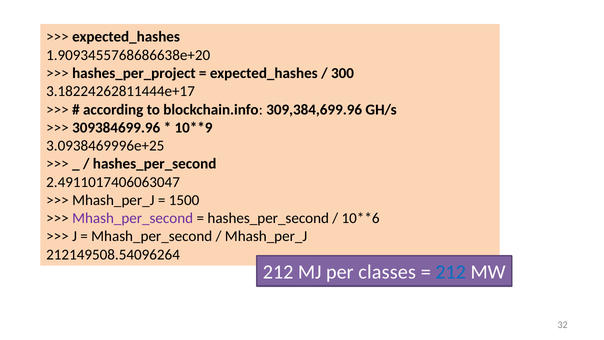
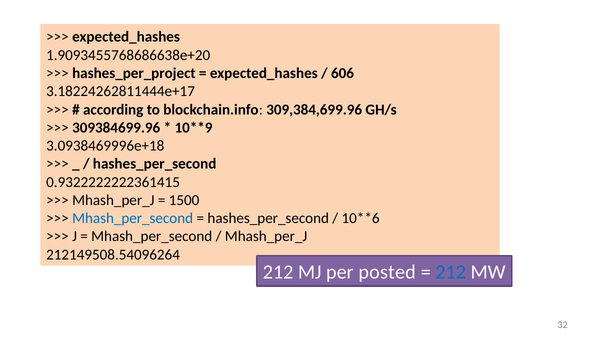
300: 300 -> 606 (342, 73)
3.0938469996e+25: 3.0938469996e+25 -> 3.0938469996e+18 (105, 146)
2.4911017406063047: 2.4911017406063047 -> 0.9322222222361415 (113, 182)
Mhash_per_second colour: purple -> blue (133, 218)
classes: classes -> posted (387, 272)
